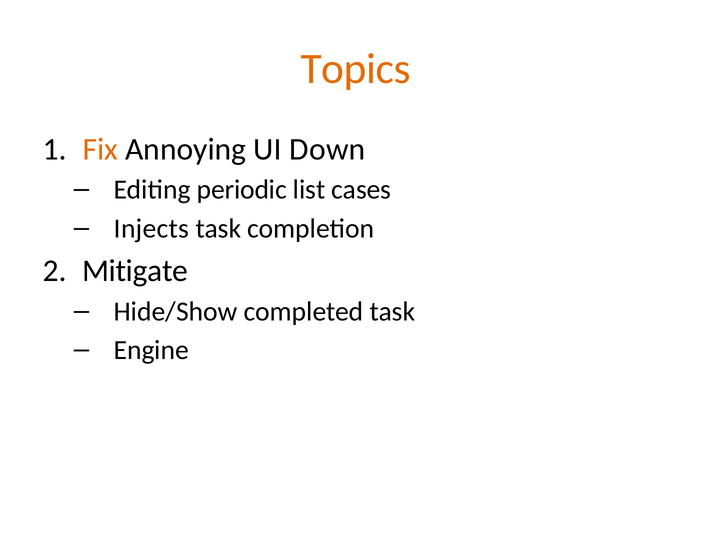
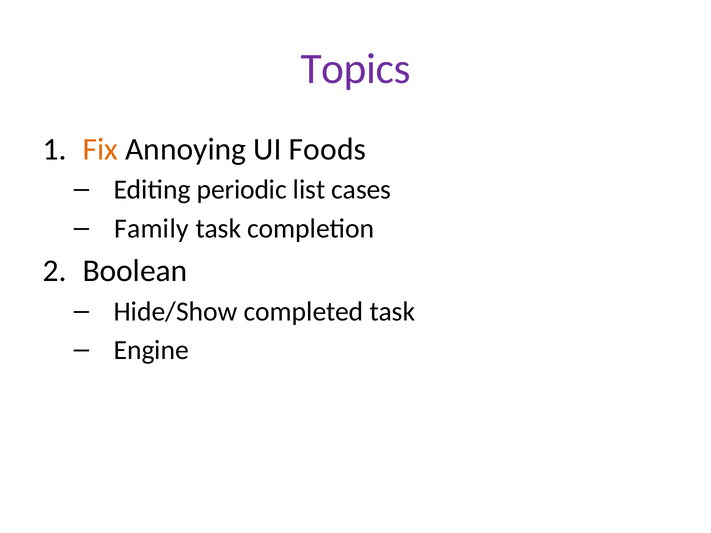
Topics colour: orange -> purple (356, 69)
Down: Down -> Foods (327, 149)
Injects: Injects -> Family (151, 229)
Mitigate: Mitigate -> Boolean (135, 271)
